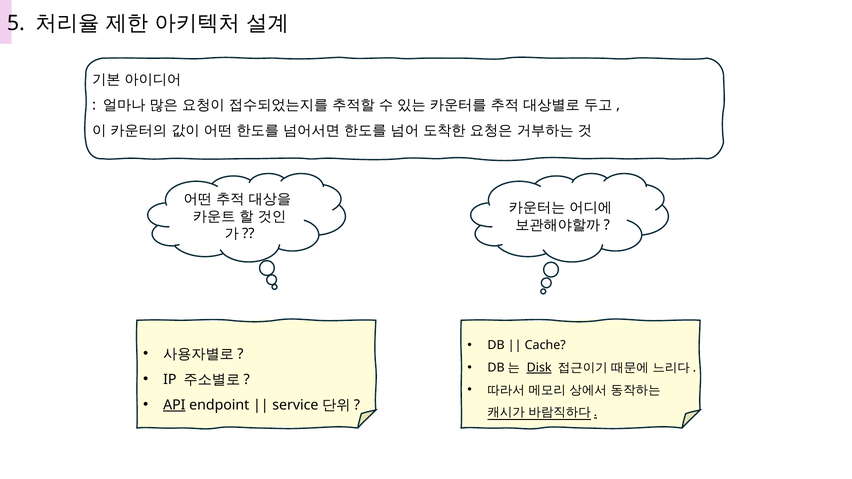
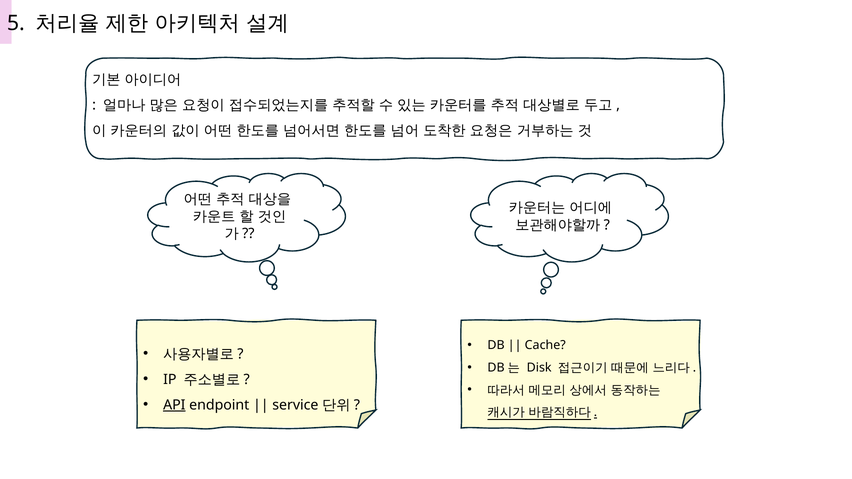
Disk underline: present -> none (539, 368)
